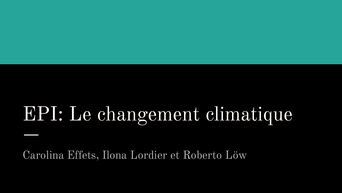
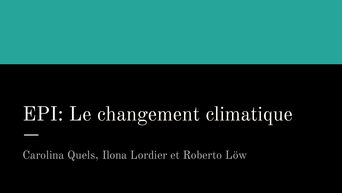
Effets: Effets -> Quels (83, 155)
